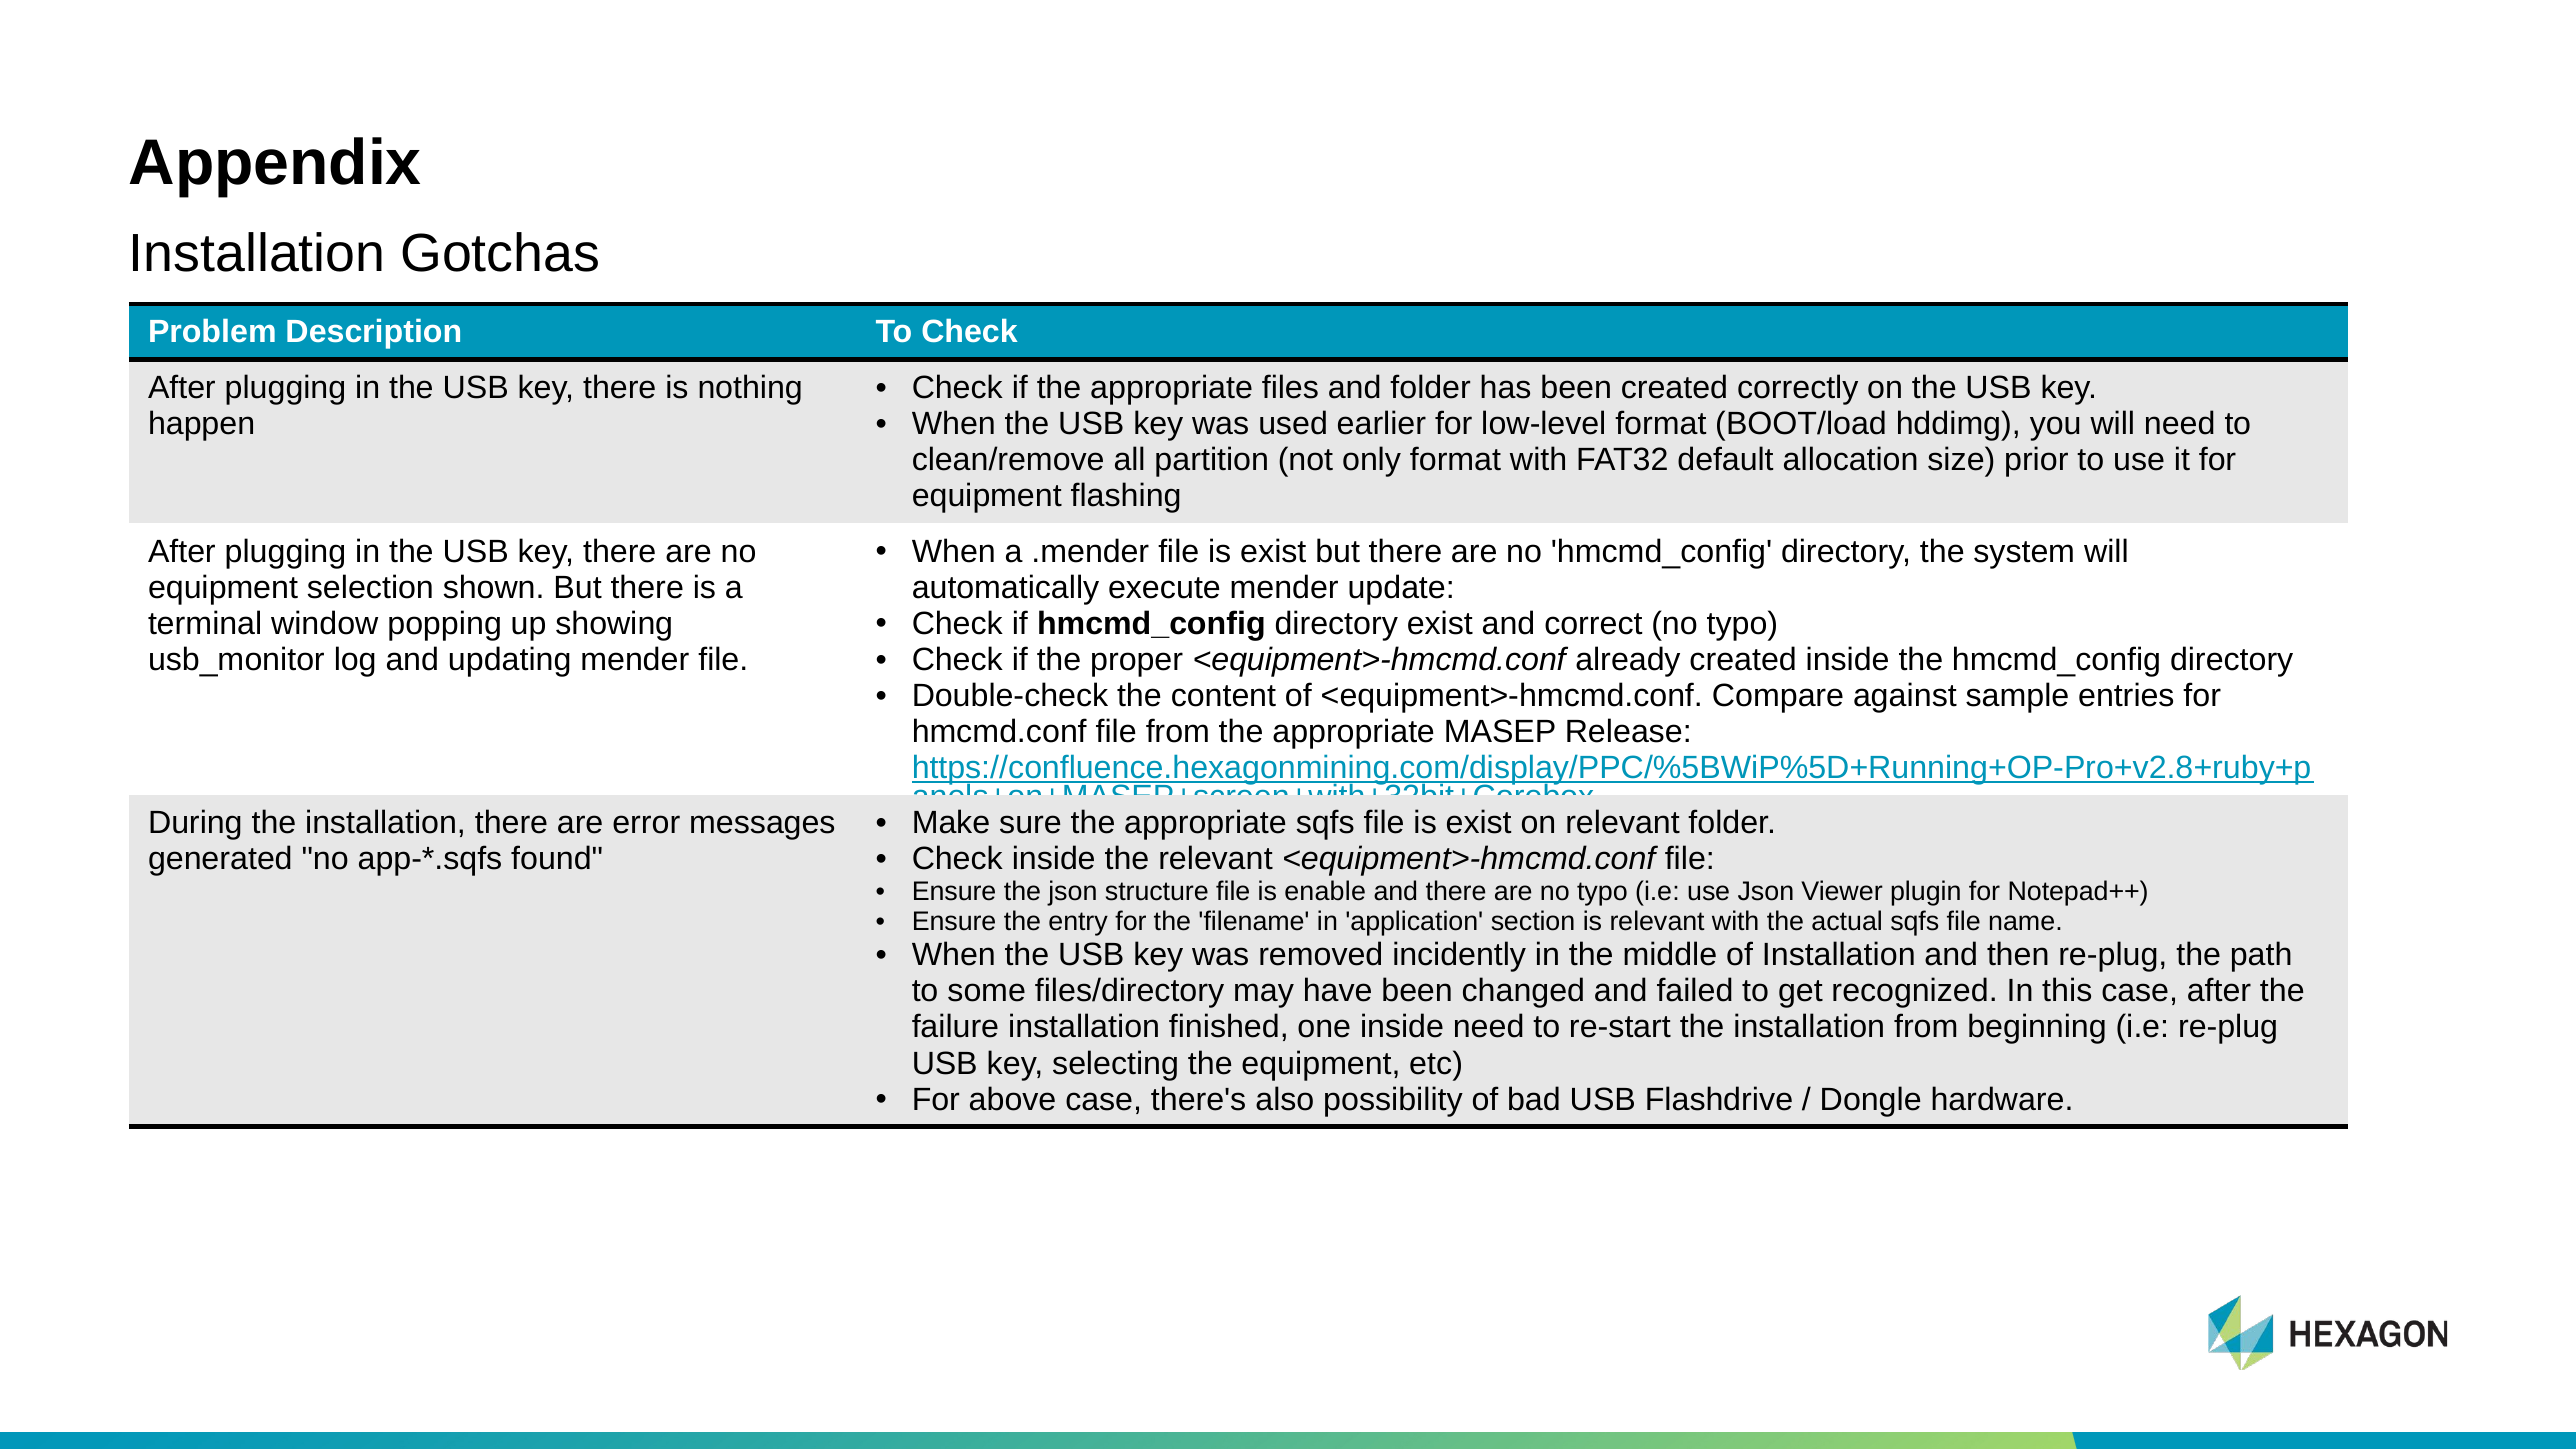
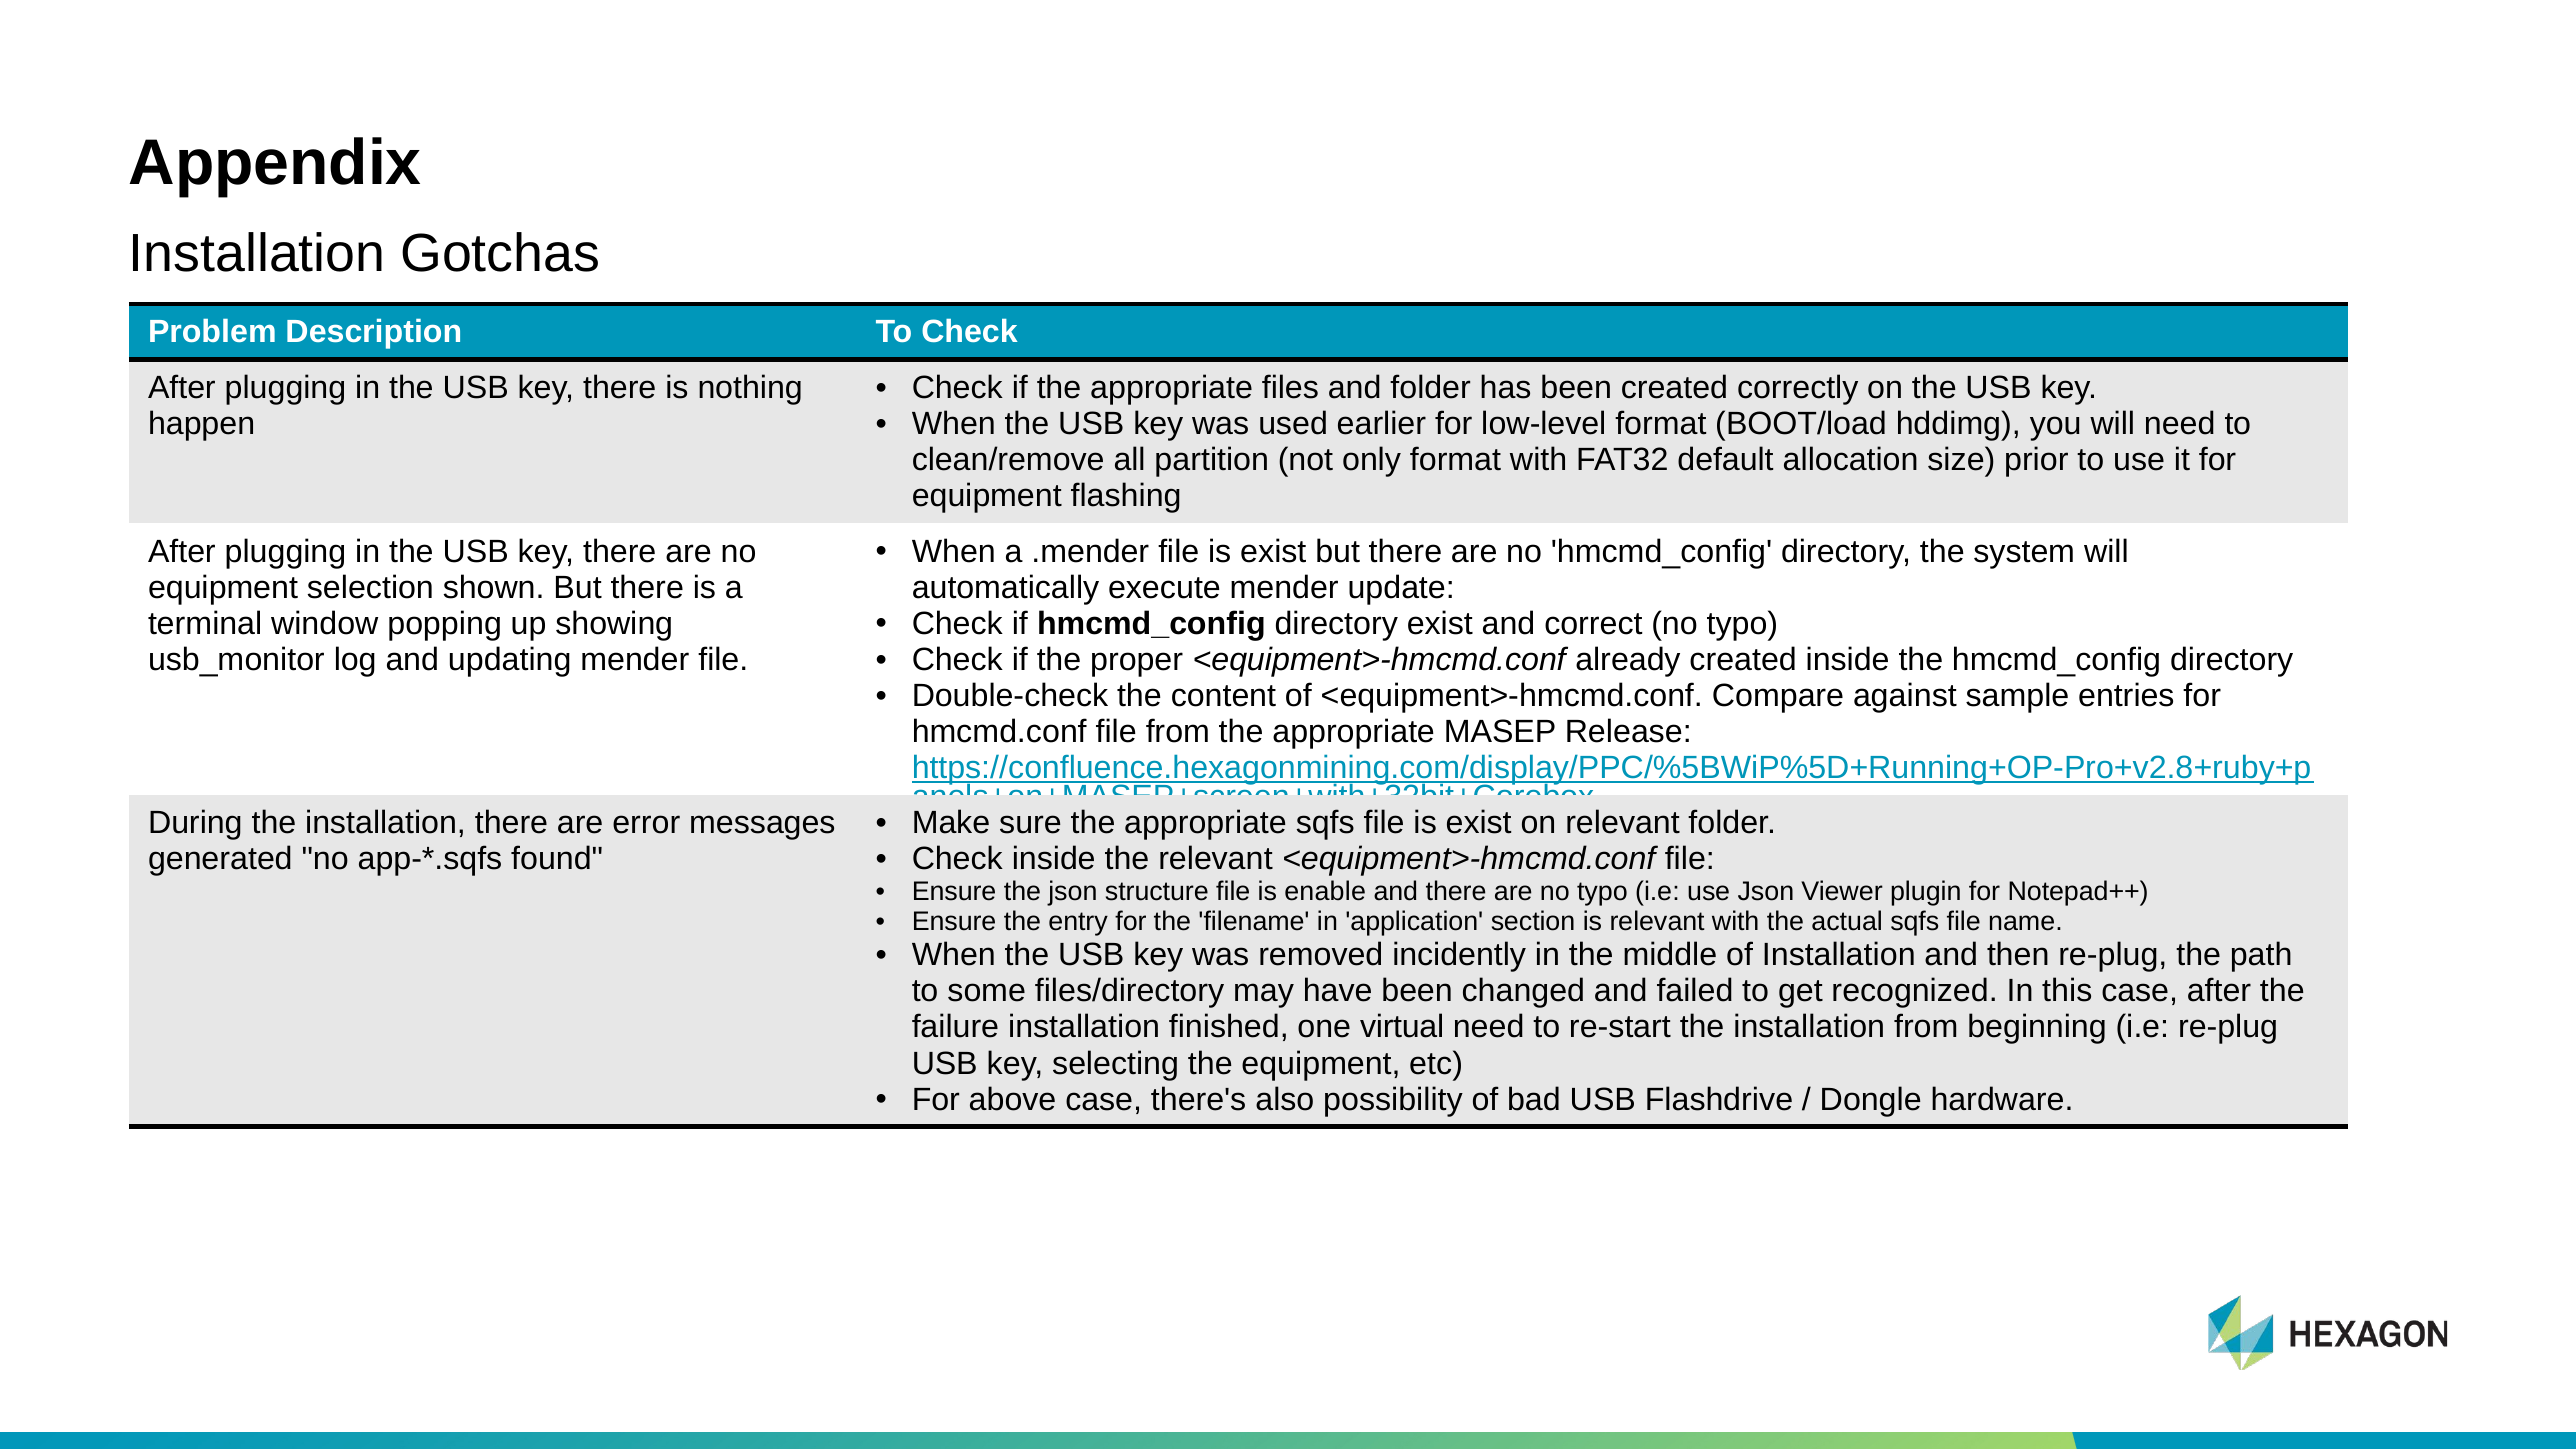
one inside: inside -> virtual (1402, 1027)
